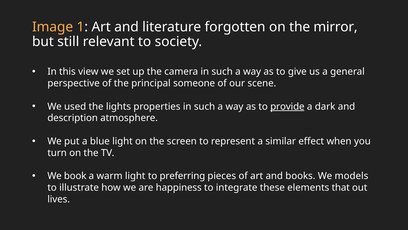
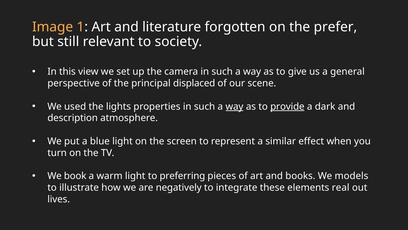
mirror: mirror -> prefer (335, 27)
someone: someone -> displaced (194, 83)
way underline: none -> present (234, 106)
happiness: happiness -> negatively (179, 187)
that: that -> real (341, 187)
